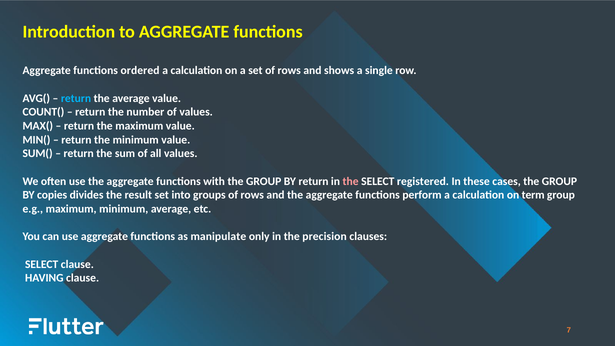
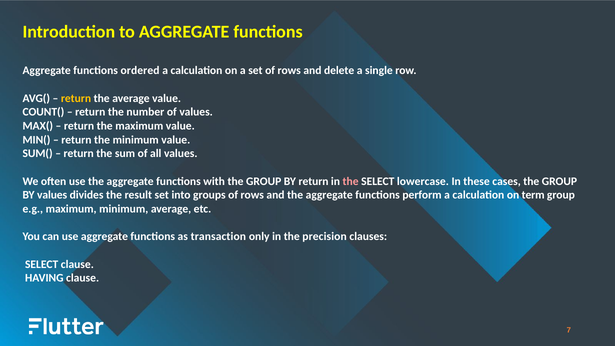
shows: shows -> delete (339, 71)
return colour: light blue -> yellow (76, 98)
registered: registered -> lowercase (423, 181)
BY copies: copies -> values (52, 195)
manipulate: manipulate -> transaction (218, 237)
